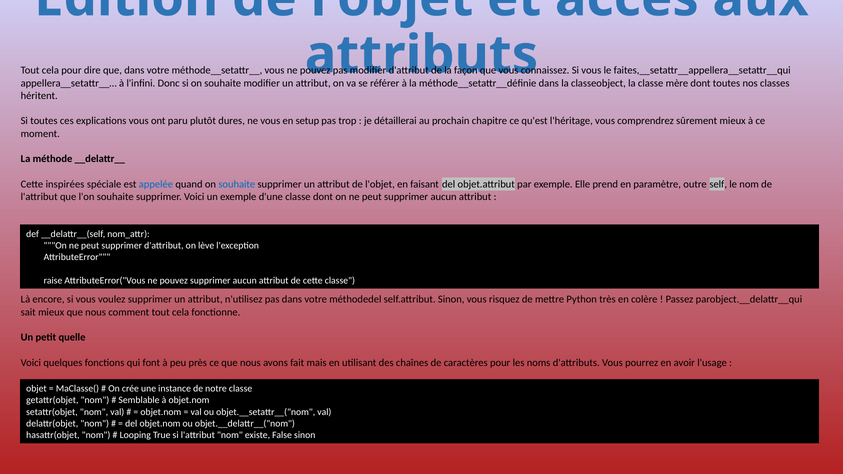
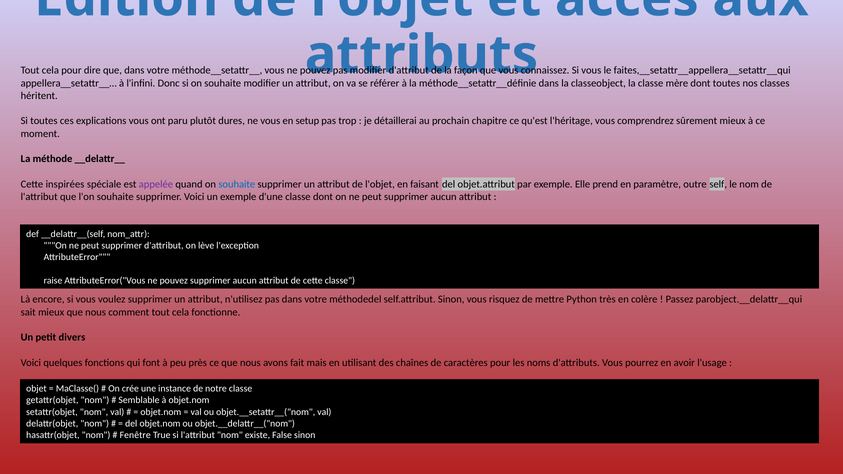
appelée colour: blue -> purple (156, 184)
quelle: quelle -> divers (72, 338)
Looping: Looping -> Fenêtre (135, 435)
